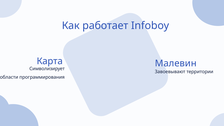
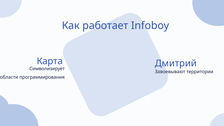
Малевин: Малевин -> Дмитрий (176, 63)
